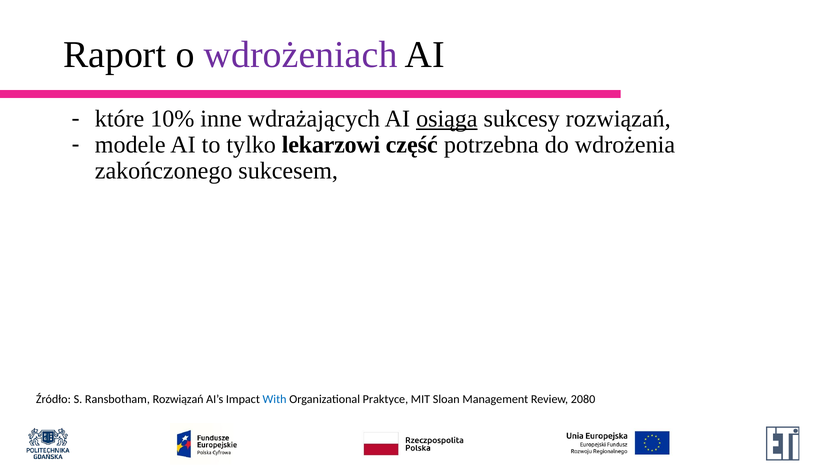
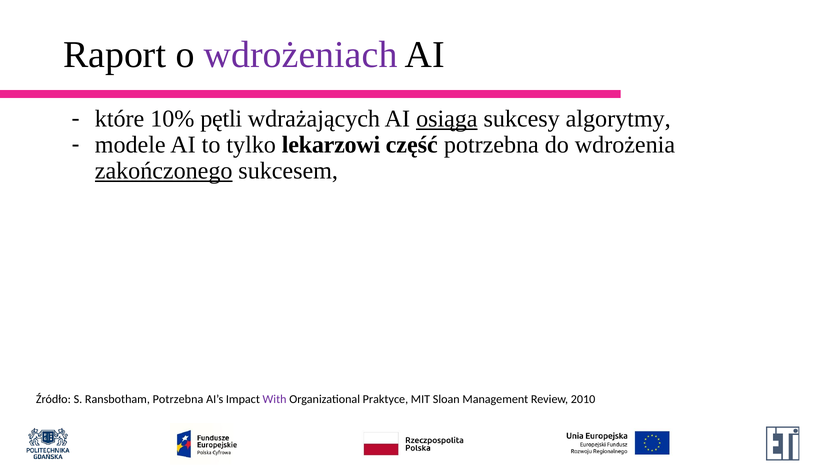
inne: inne -> pętli (221, 119)
sukcesy rozwiązań: rozwiązań -> algorytmy (618, 119)
zakończonego underline: none -> present (164, 171)
Ransbotham Rozwiązań: Rozwiązań -> Potrzebna (178, 400)
With colour: blue -> purple (275, 400)
2080: 2080 -> 2010 (583, 400)
